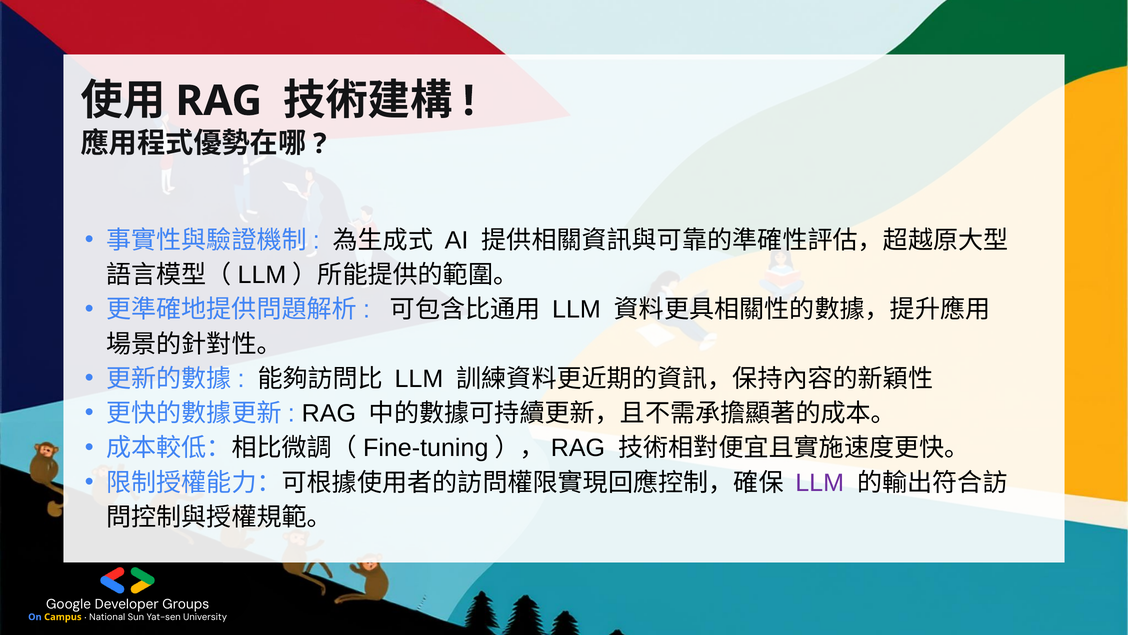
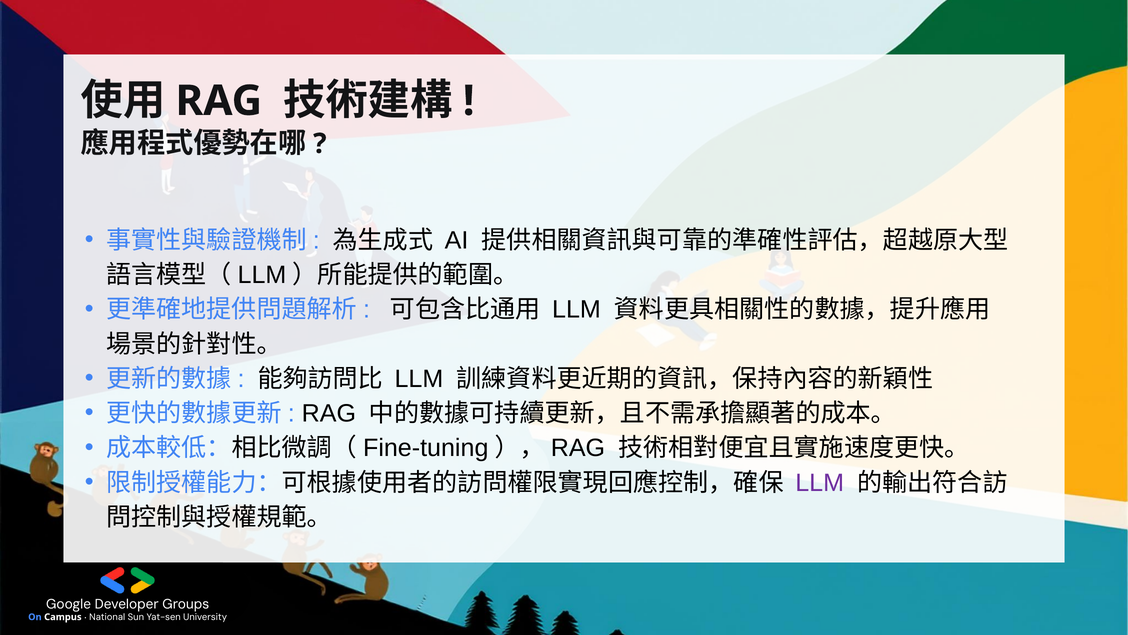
Campus colour: yellow -> white (63, 617)
